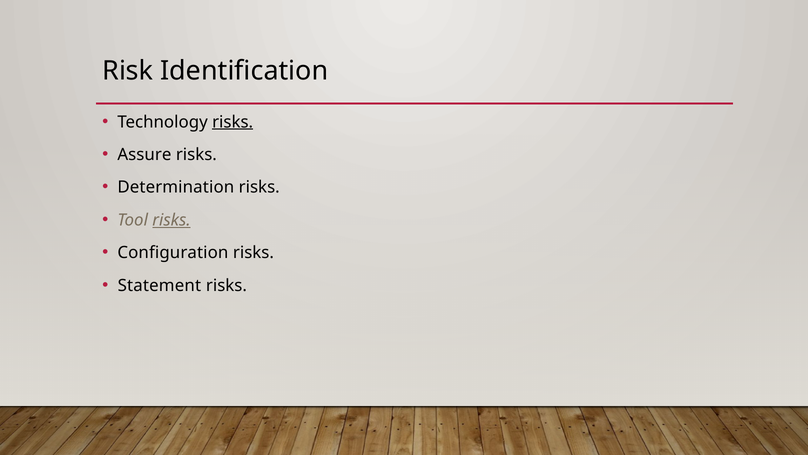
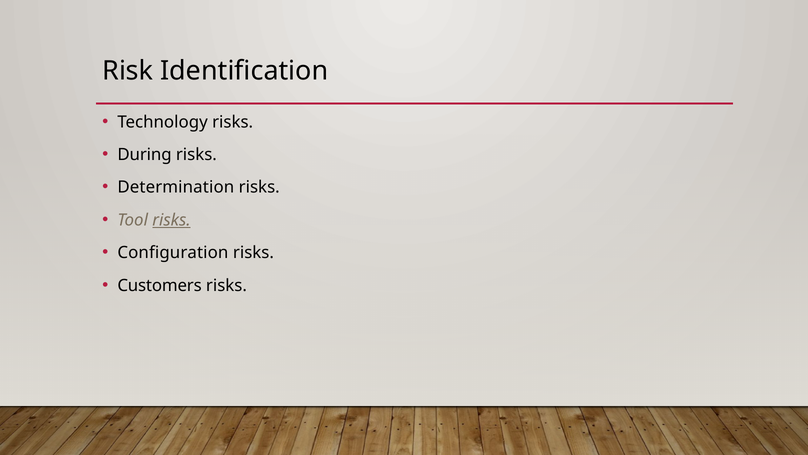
risks underline: present -> none (233, 122)
Assure: Assure -> During (145, 155)
Statement: Statement -> Customers (160, 285)
